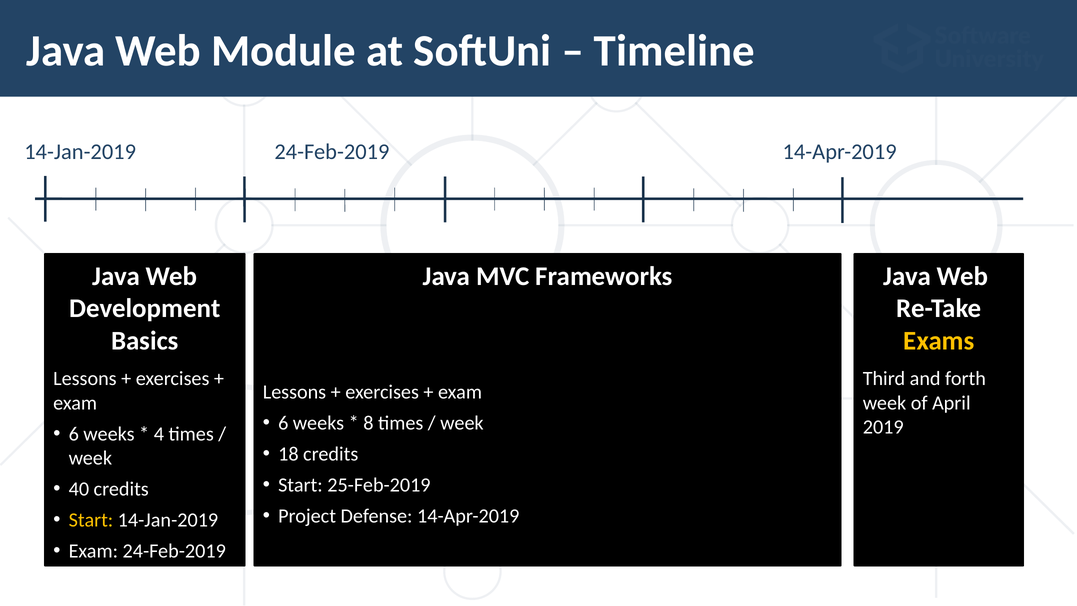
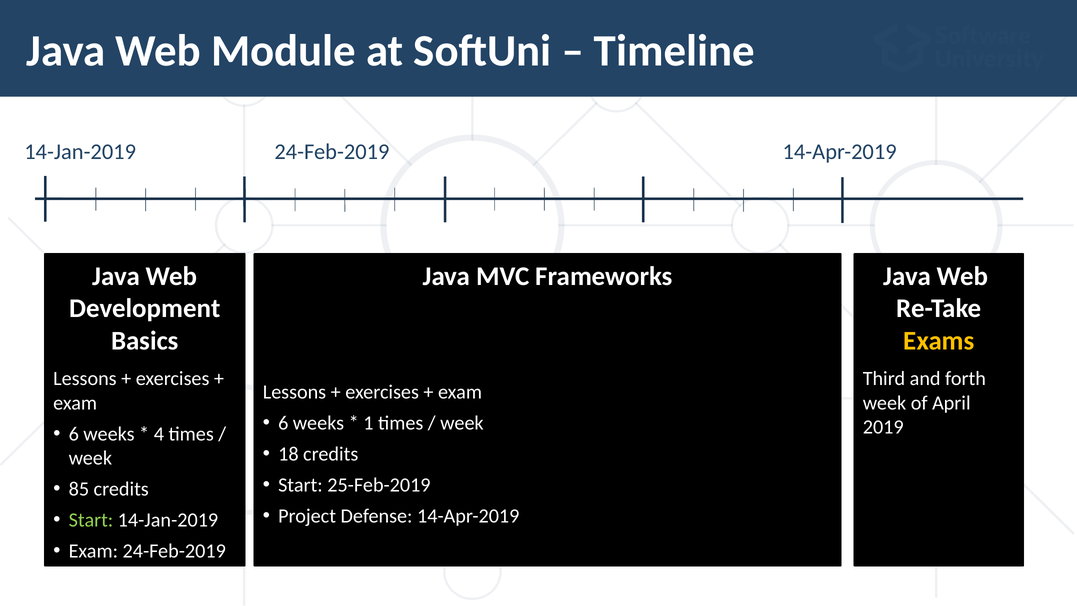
8: 8 -> 1 (368, 423)
40: 40 -> 85 (79, 489)
Start colour: yellow -> light green (91, 520)
